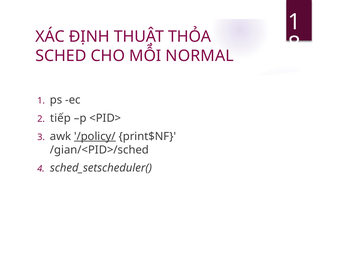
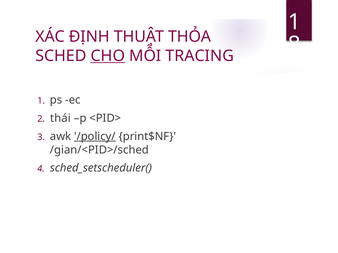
CHO underline: none -> present (108, 56)
NORMAL: NORMAL -> TRACING (200, 56)
tiếp: tiếp -> thái (60, 118)
